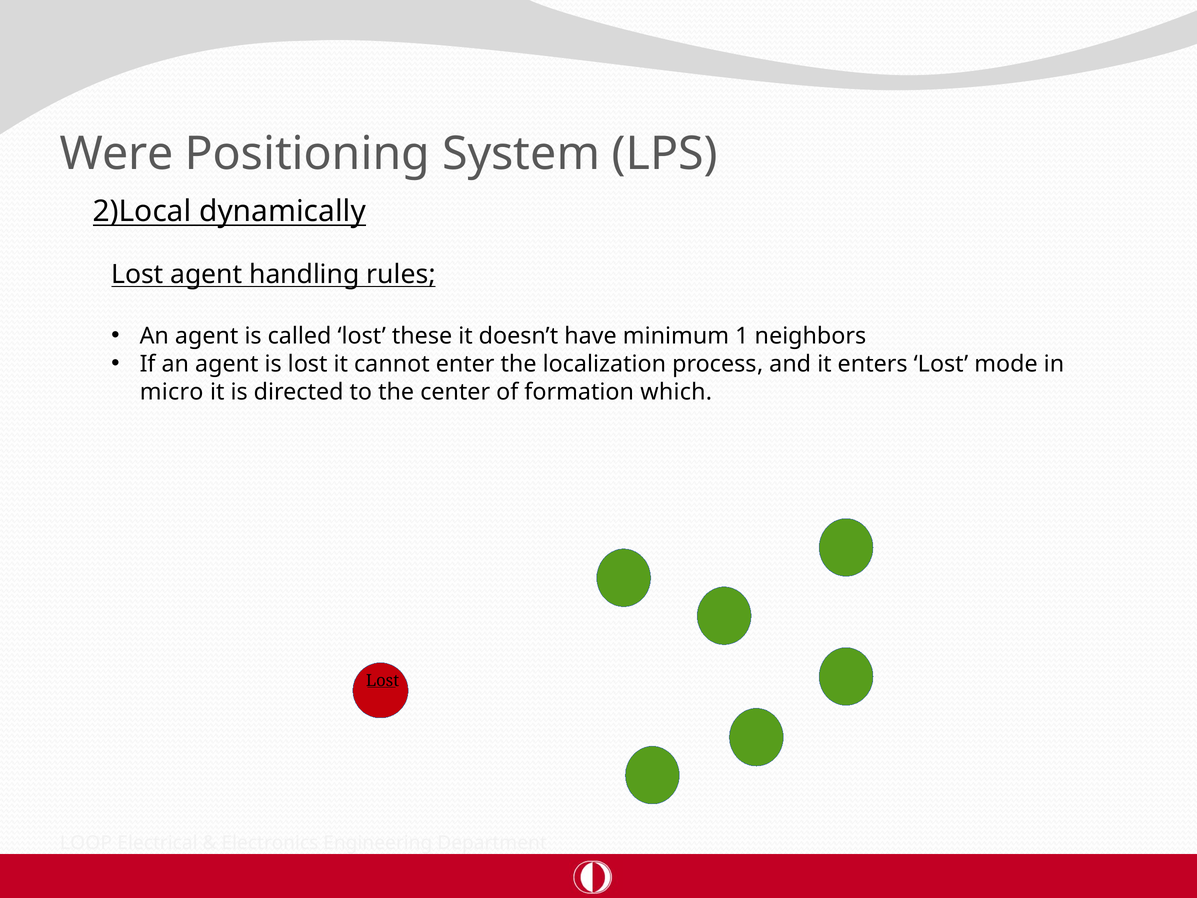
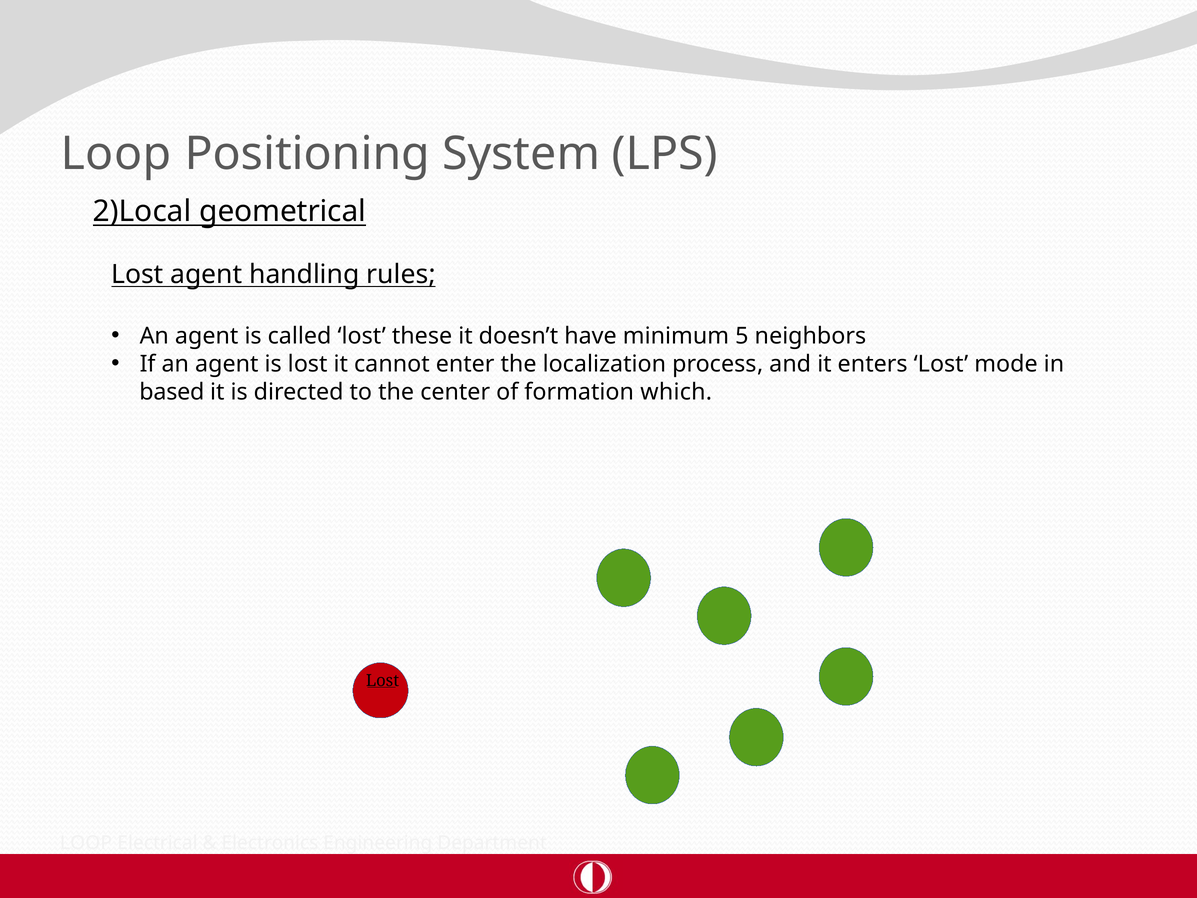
Were: Were -> Loop (116, 154)
dynamically: dynamically -> geometrical (283, 211)
1: 1 -> 5 (742, 336)
micro: micro -> based (172, 392)
